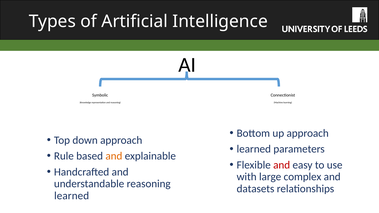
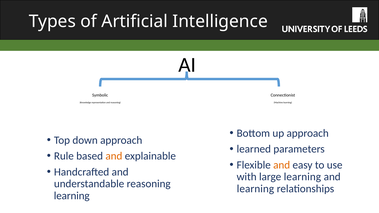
and colour: red -> orange (282, 165)
large complex: complex -> learning (302, 177)
datasets: datasets -> learning (255, 189)
learned: learned -> learning (72, 196)
